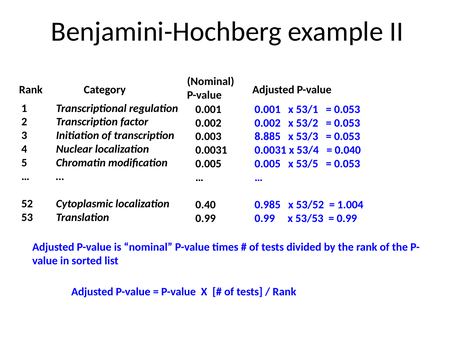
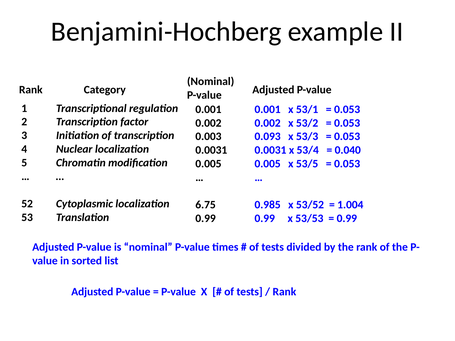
8.885: 8.885 -> 0.093 (268, 137)
0.40: 0.40 -> 6.75 (206, 205)
